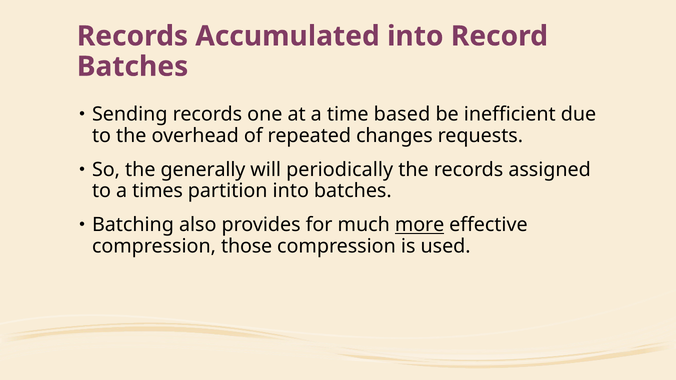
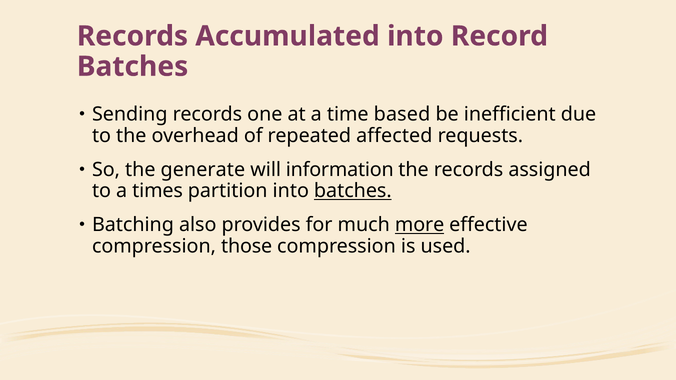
changes: changes -> affected (394, 136)
generally: generally -> generate (203, 170)
periodically: periodically -> information (340, 170)
batches underline: none -> present (353, 191)
